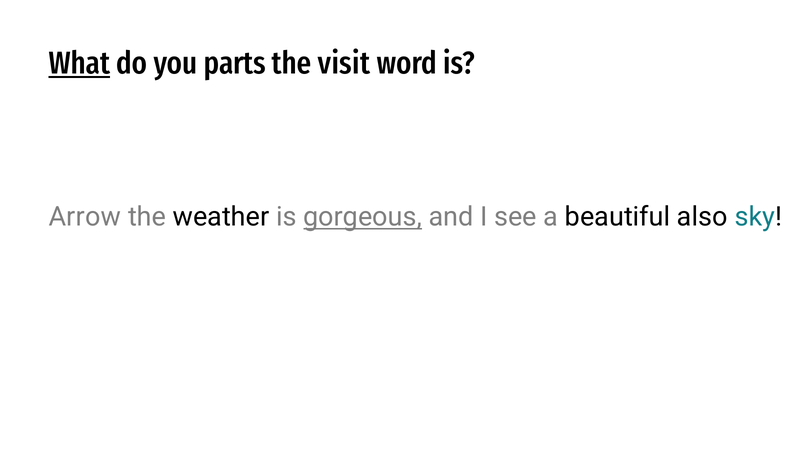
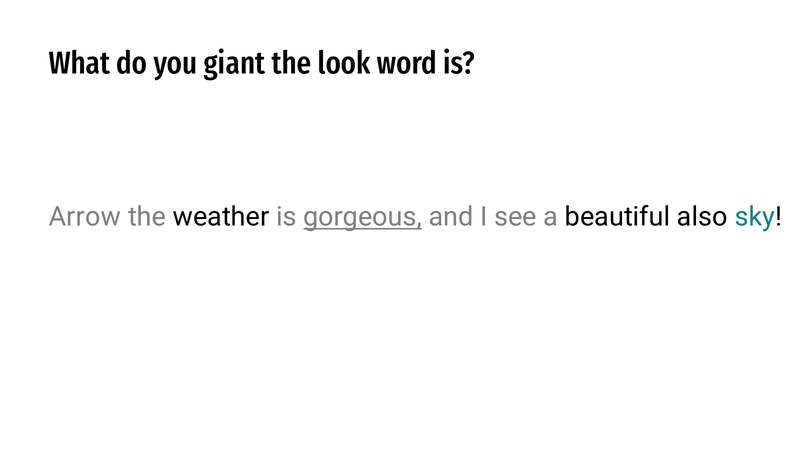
What underline: present -> none (79, 63)
parts: parts -> giant (235, 63)
visit: visit -> look (344, 63)
